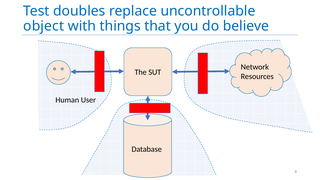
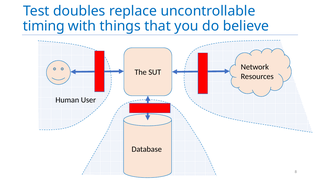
object: object -> timing (44, 26)
